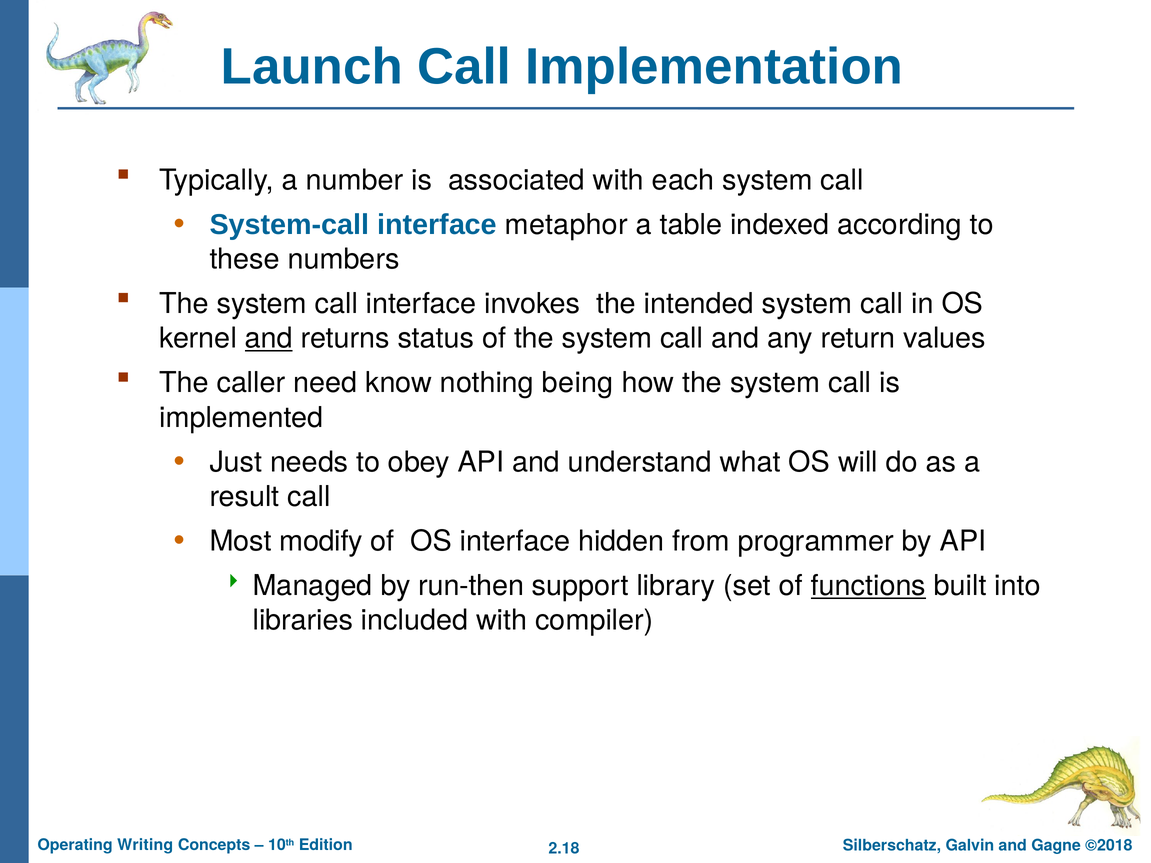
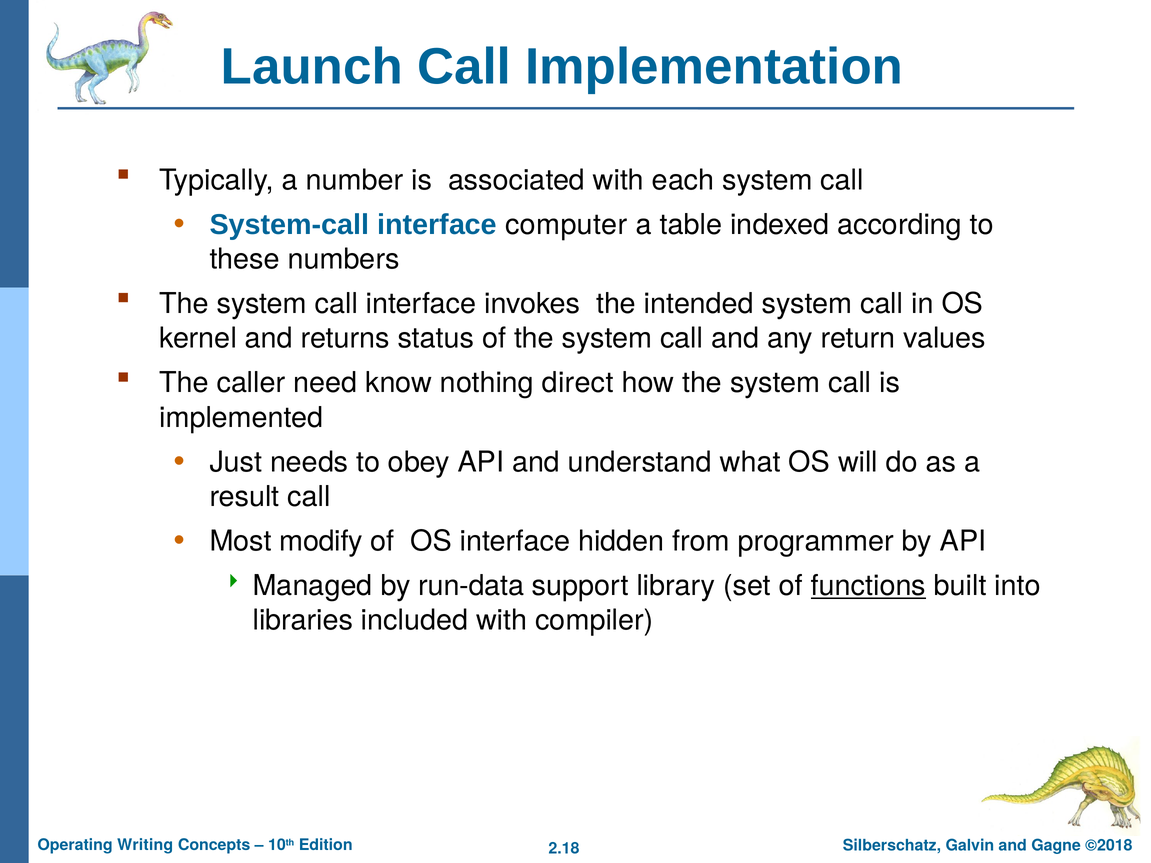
metaphor: metaphor -> computer (566, 225)
and underline: present -> none (269, 339)
being: being -> direct (578, 383)
run-then: run-then -> run-data (471, 586)
